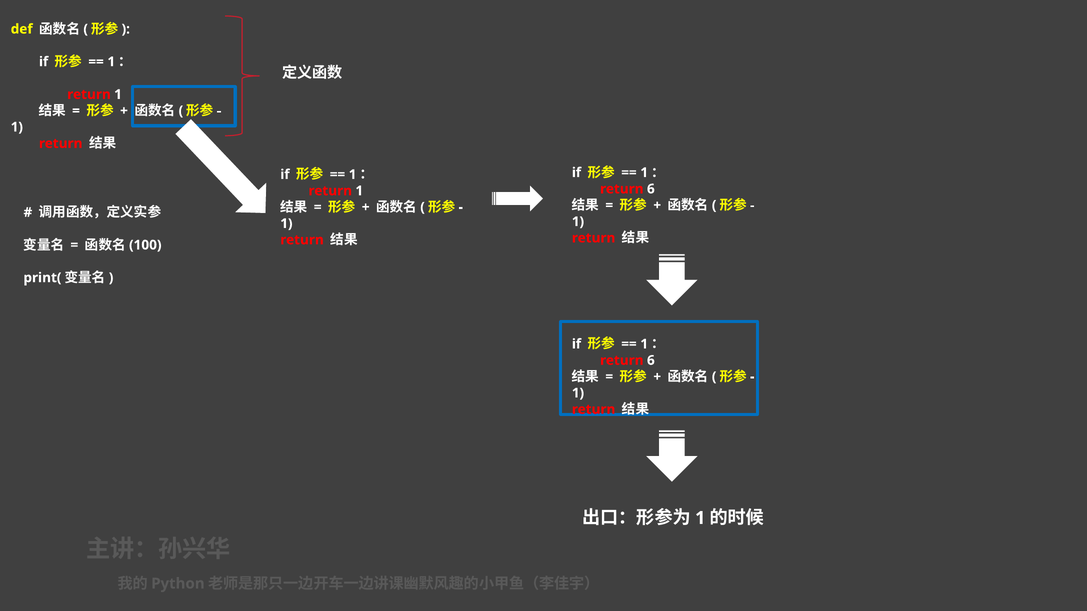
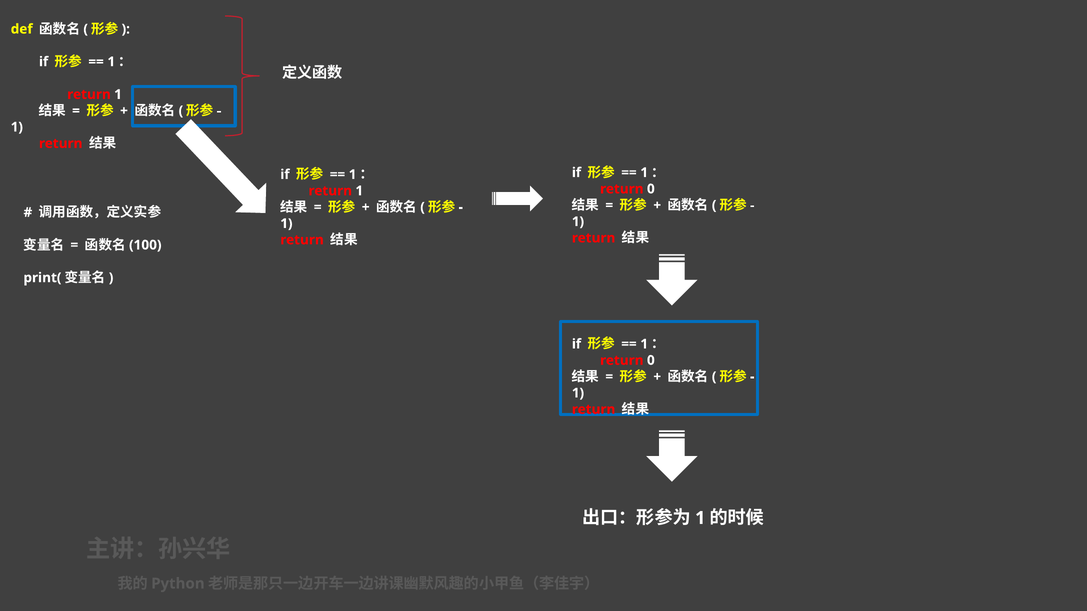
6: 6 -> 0 (651, 189)
6: 6 -> 0 (651, 361)
